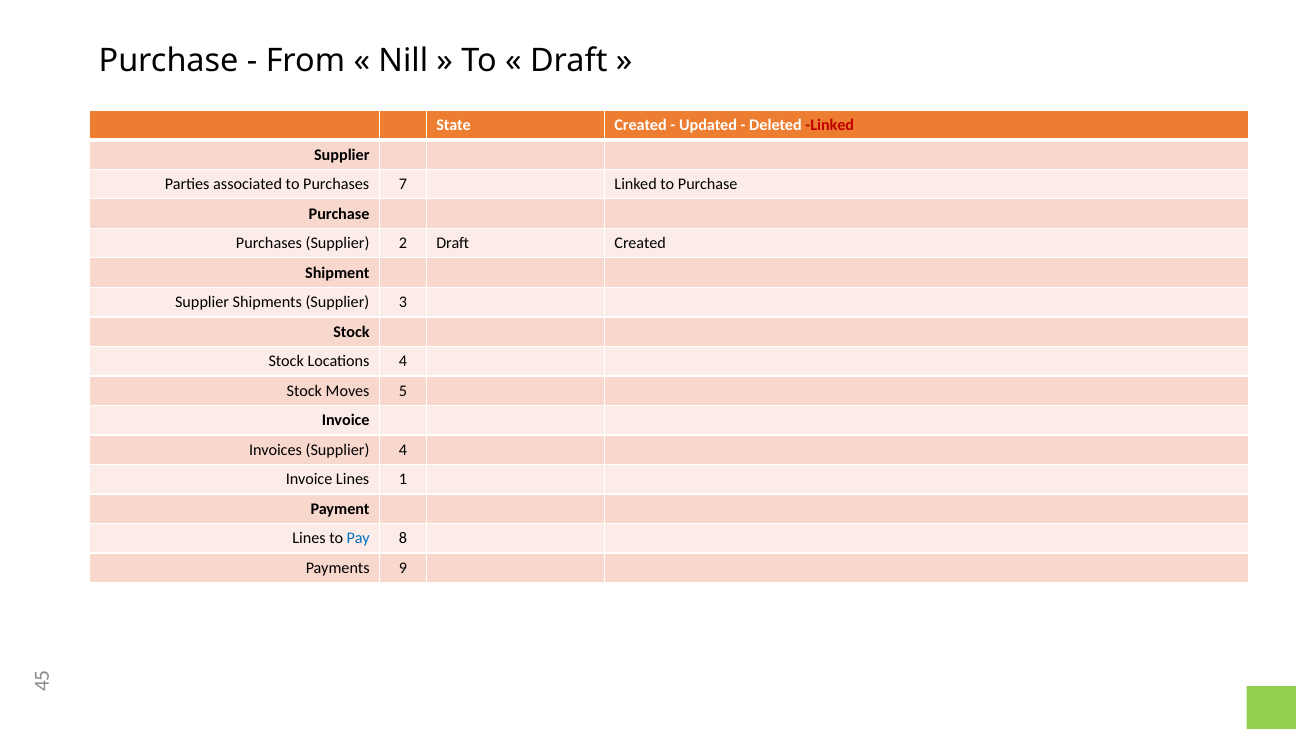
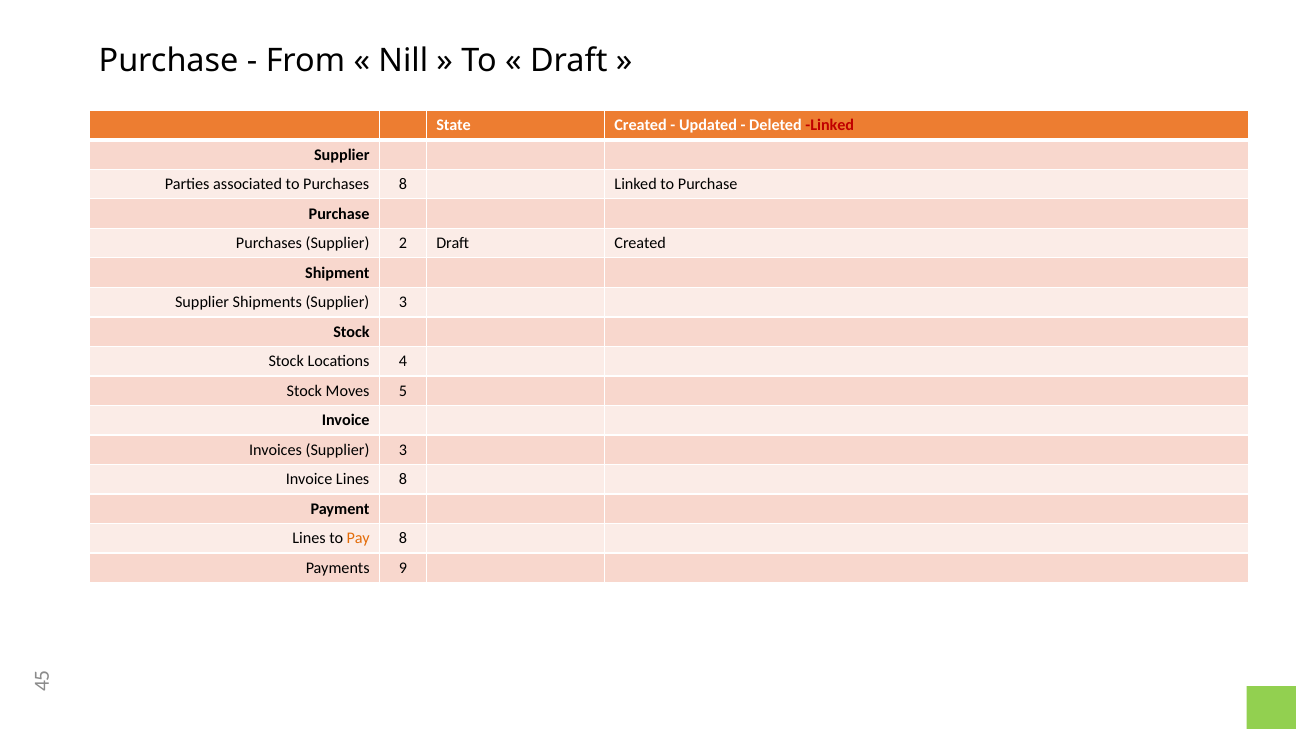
Purchases 7: 7 -> 8 (403, 184)
Invoices Supplier 4: 4 -> 3 (403, 450)
Lines 1: 1 -> 8 (403, 479)
Pay colour: blue -> orange (358, 538)
